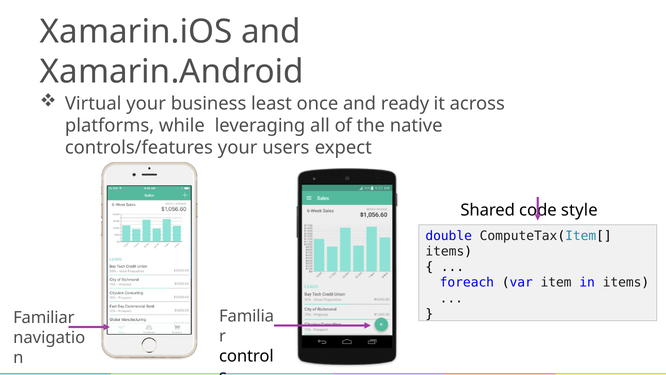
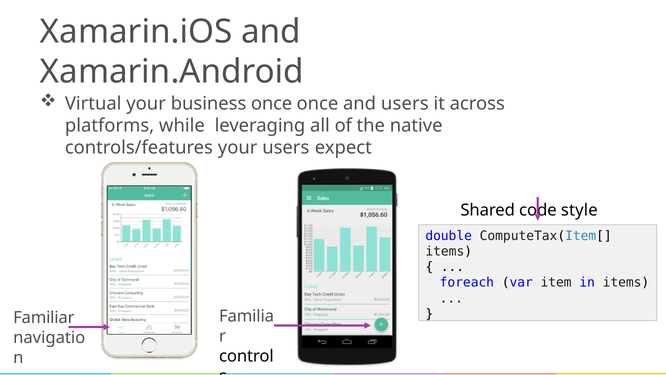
business least: least -> once (272, 103)
and ready: ready -> users (405, 103)
